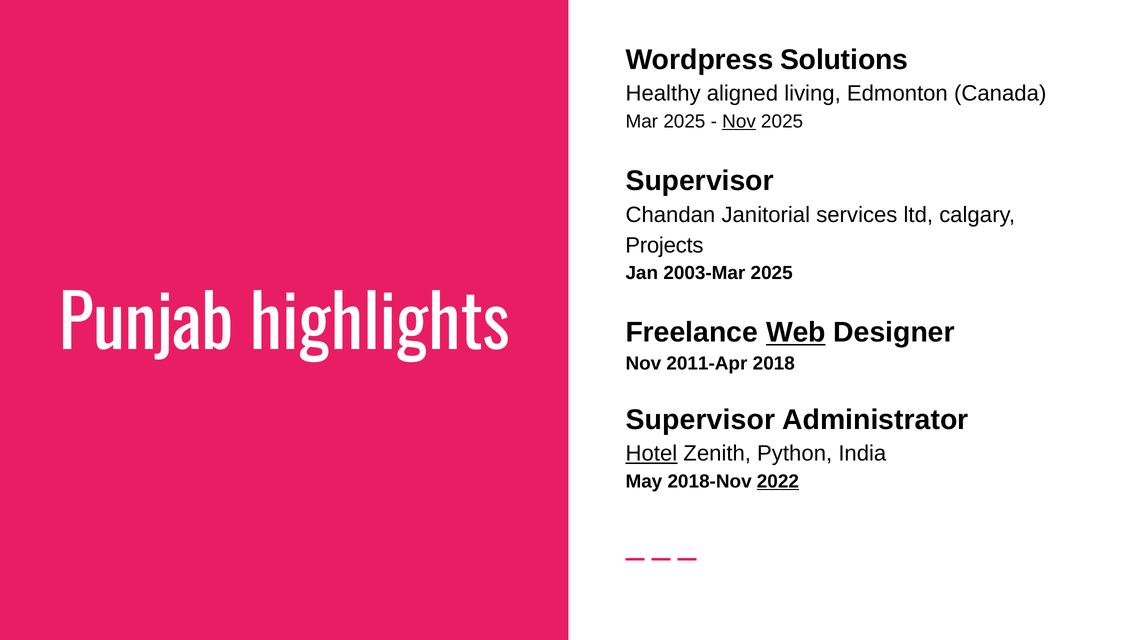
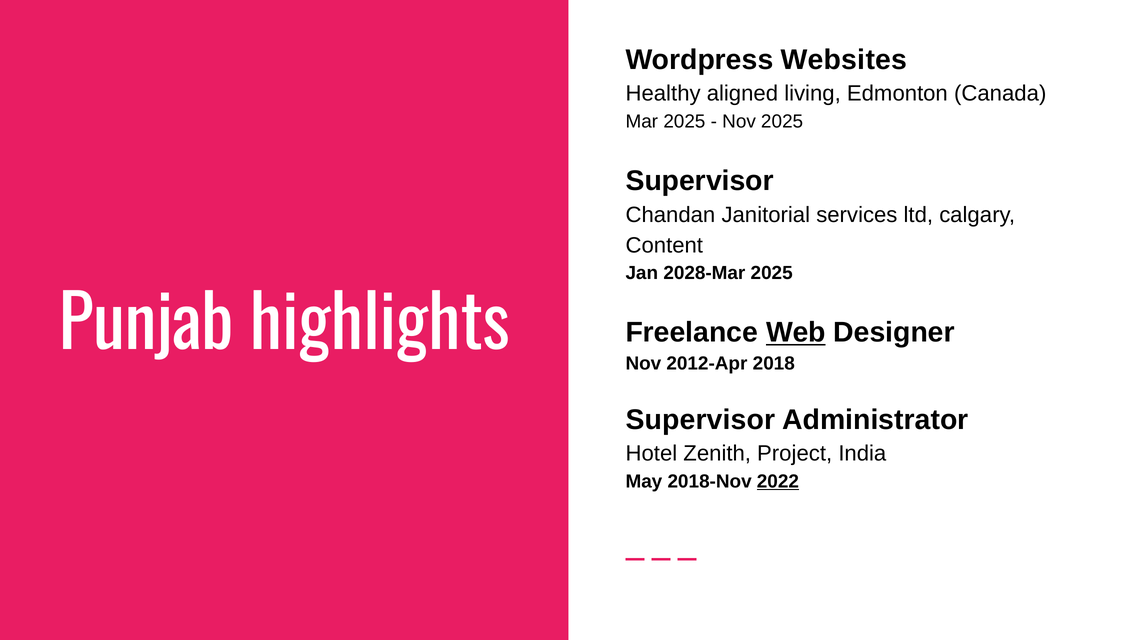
Solutions: Solutions -> Websites (844, 60)
Nov underline: present -> none (739, 121)
Projects: Projects -> Content (664, 245)
2003-Mar: 2003-Mar -> 2028-Mar (704, 273)
2011-Apr: 2011-Apr -> 2012-Apr (707, 364)
Hotel underline: present -> none (651, 453)
Python: Python -> Project (795, 453)
